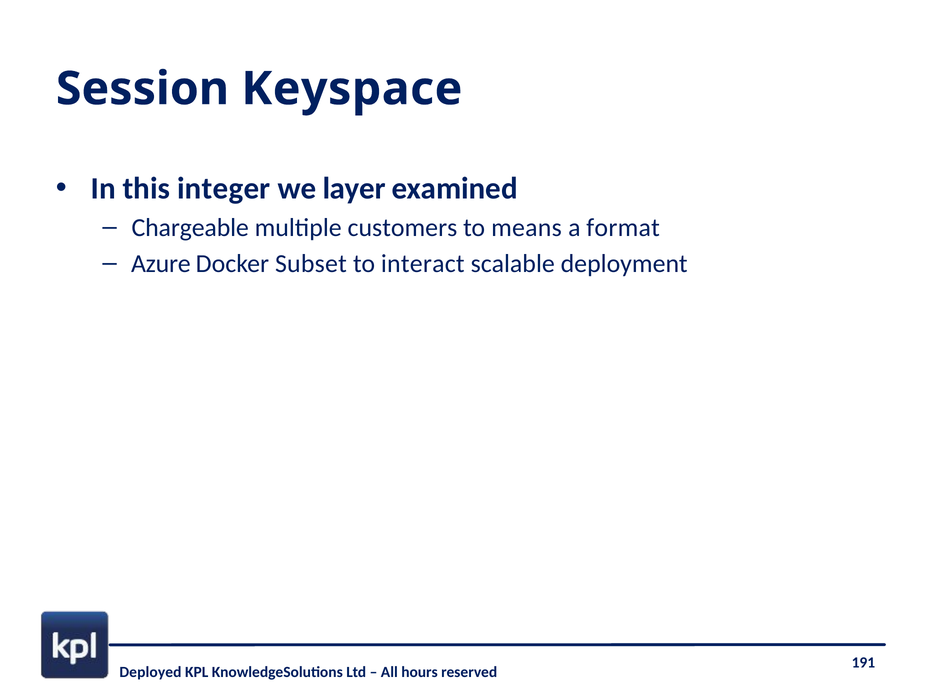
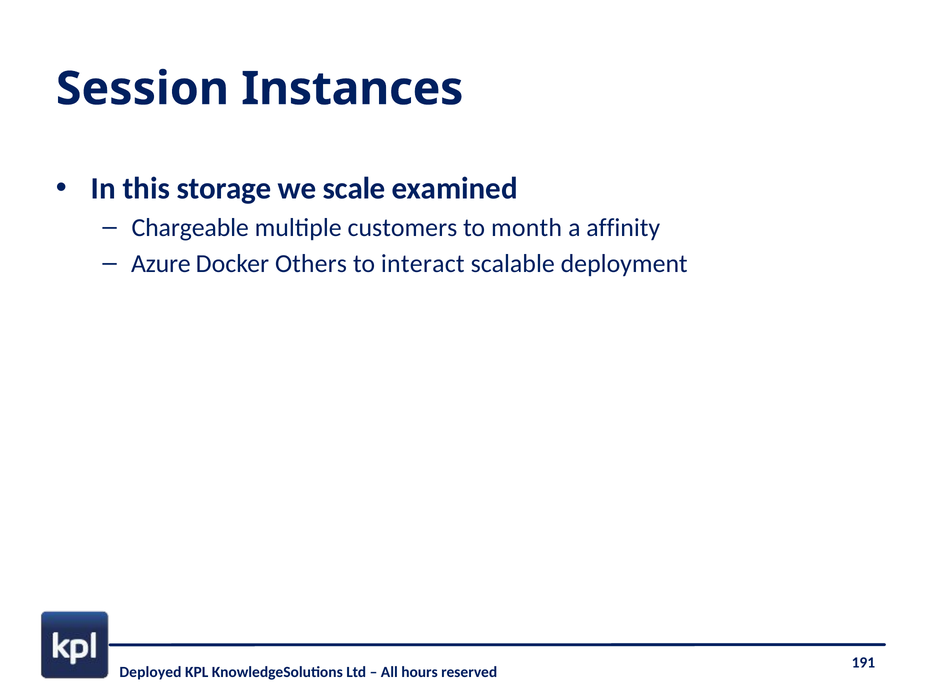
Keyspace: Keyspace -> Instances (352, 89)
integer: integer -> storage (224, 188)
layer: layer -> scale (354, 188)
means: means -> month (527, 227)
format: format -> affinity (623, 227)
Subset: Subset -> Others (311, 264)
